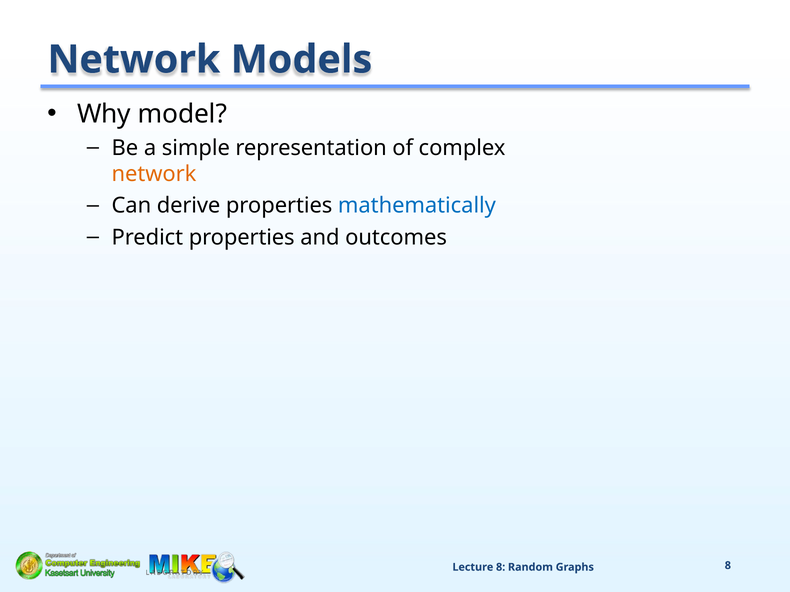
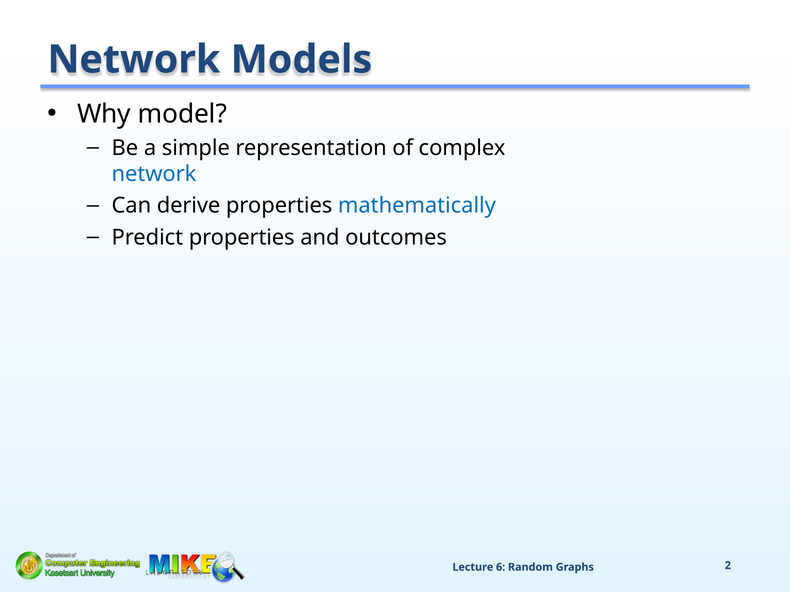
network colour: orange -> blue (154, 174)
Lecture 8: 8 -> 6 (501, 568)
Graphs 8: 8 -> 2 (728, 566)
